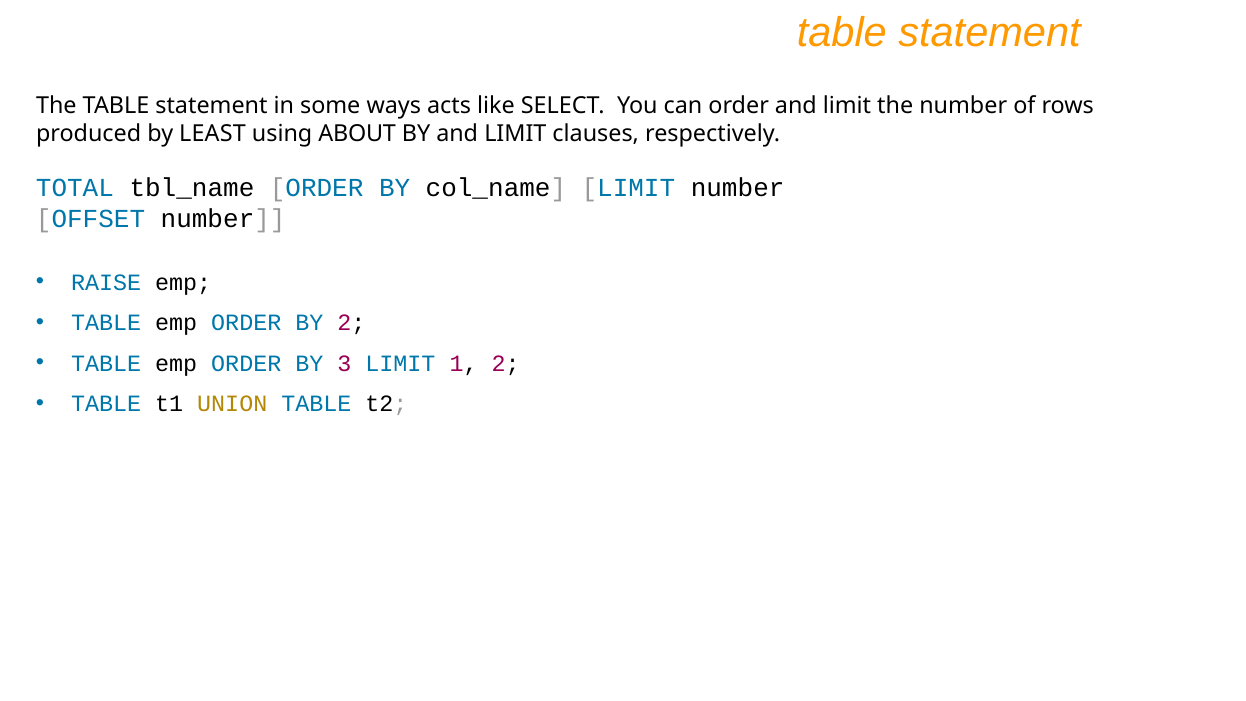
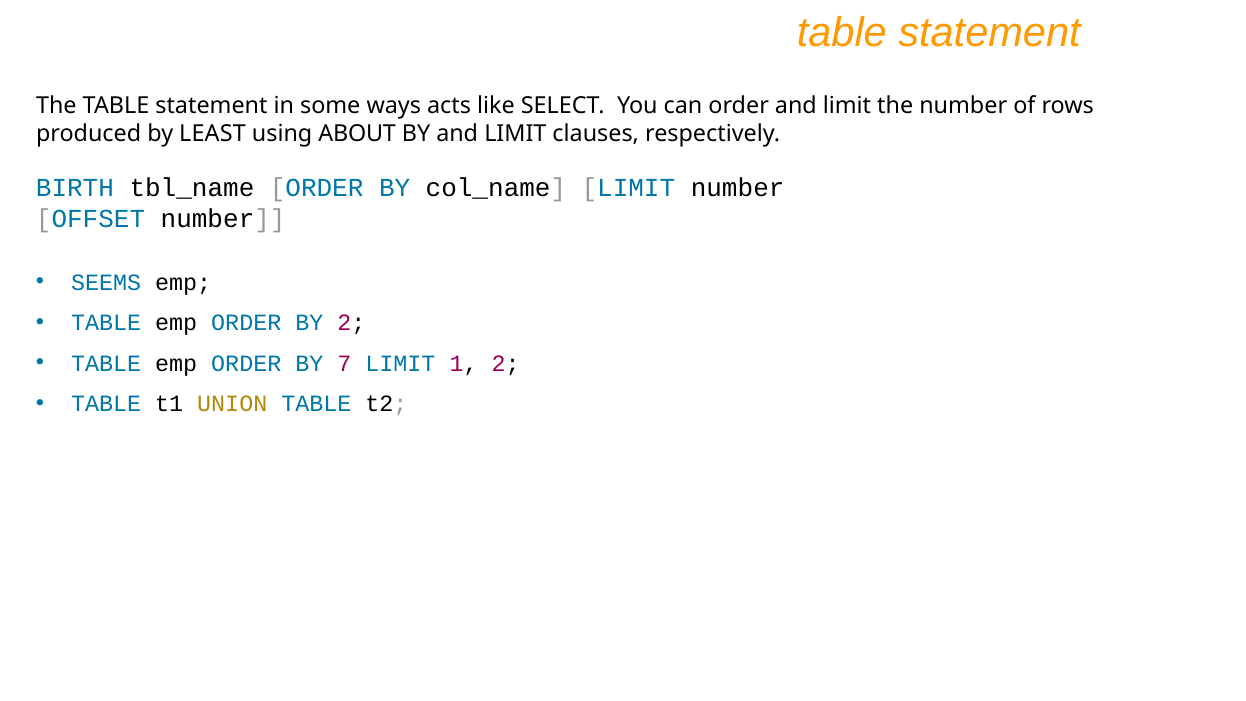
TOTAL: TOTAL -> BIRTH (75, 187)
RAISE: RAISE -> SEEMS (106, 282)
3: 3 -> 7 (344, 363)
